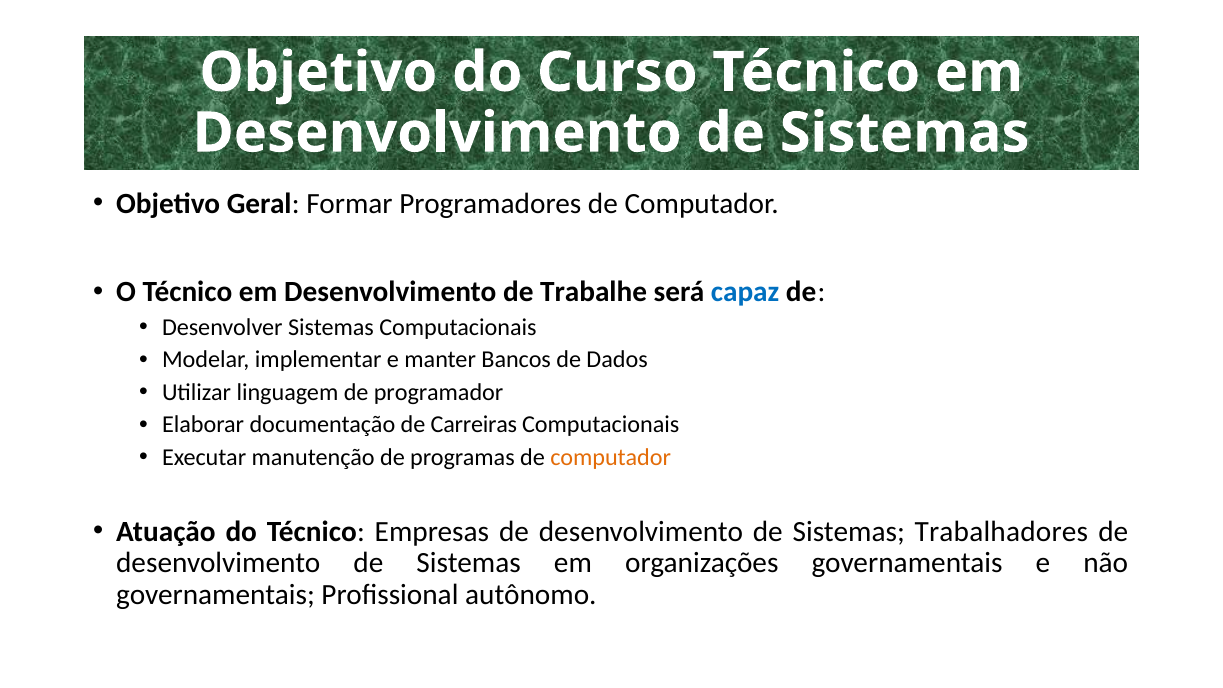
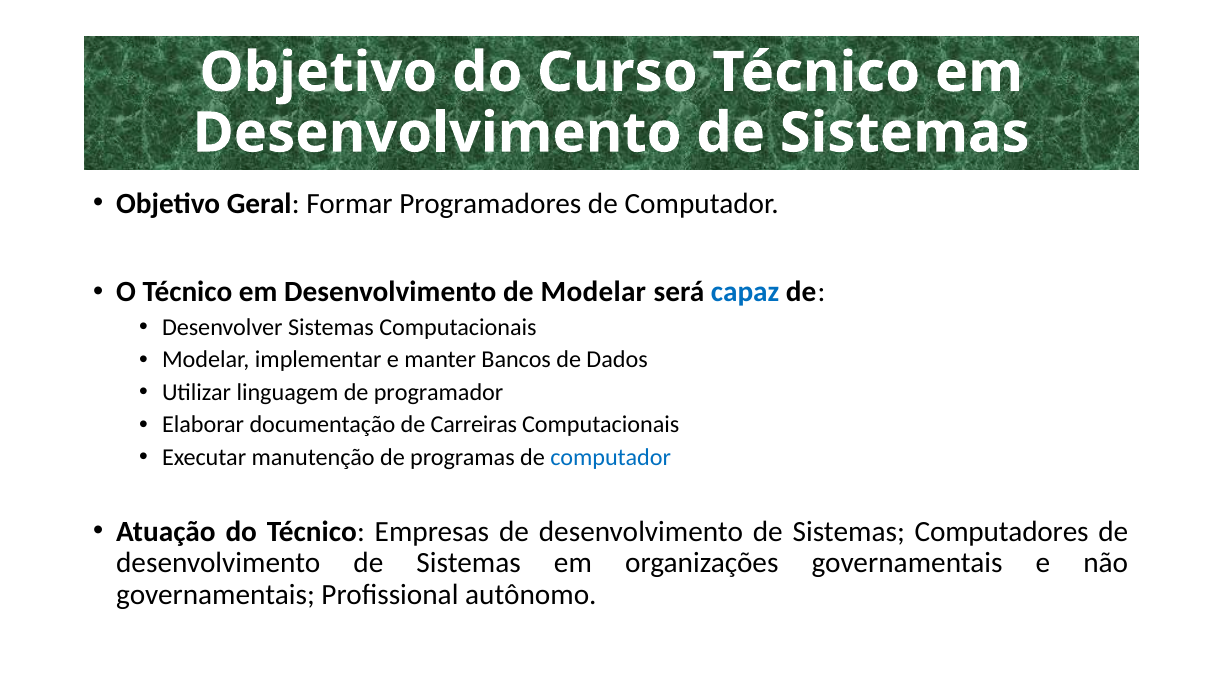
de Trabalhe: Trabalhe -> Modelar (593, 292)
computador colour: orange -> blue (611, 457)
Trabalhadores: Trabalhadores -> Computadores (1002, 531)
